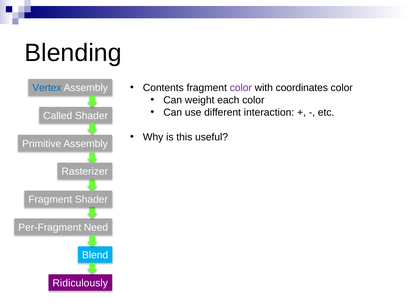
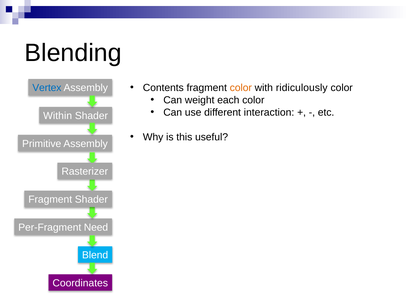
color colour: purple -> orange (241, 88)
coordinates: coordinates -> ridiculously (302, 88)
Called: Called -> Within (58, 116)
Ridiculously: Ridiculously -> Coordinates (80, 283)
